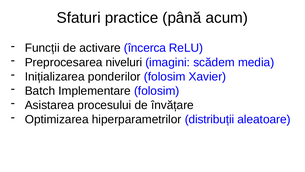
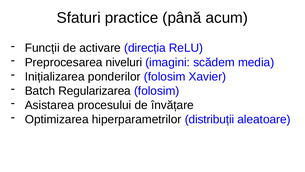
încerca: încerca -> direcția (145, 48)
Implementare: Implementare -> Regularizarea (95, 91)
